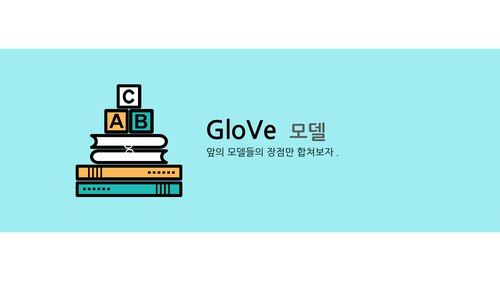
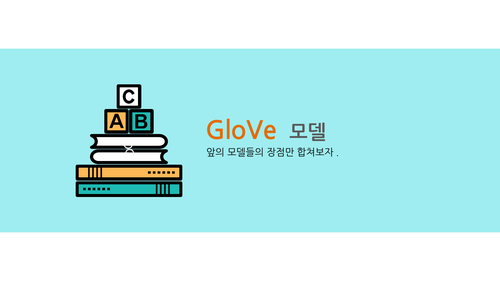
GloVe colour: black -> orange (241, 131)
